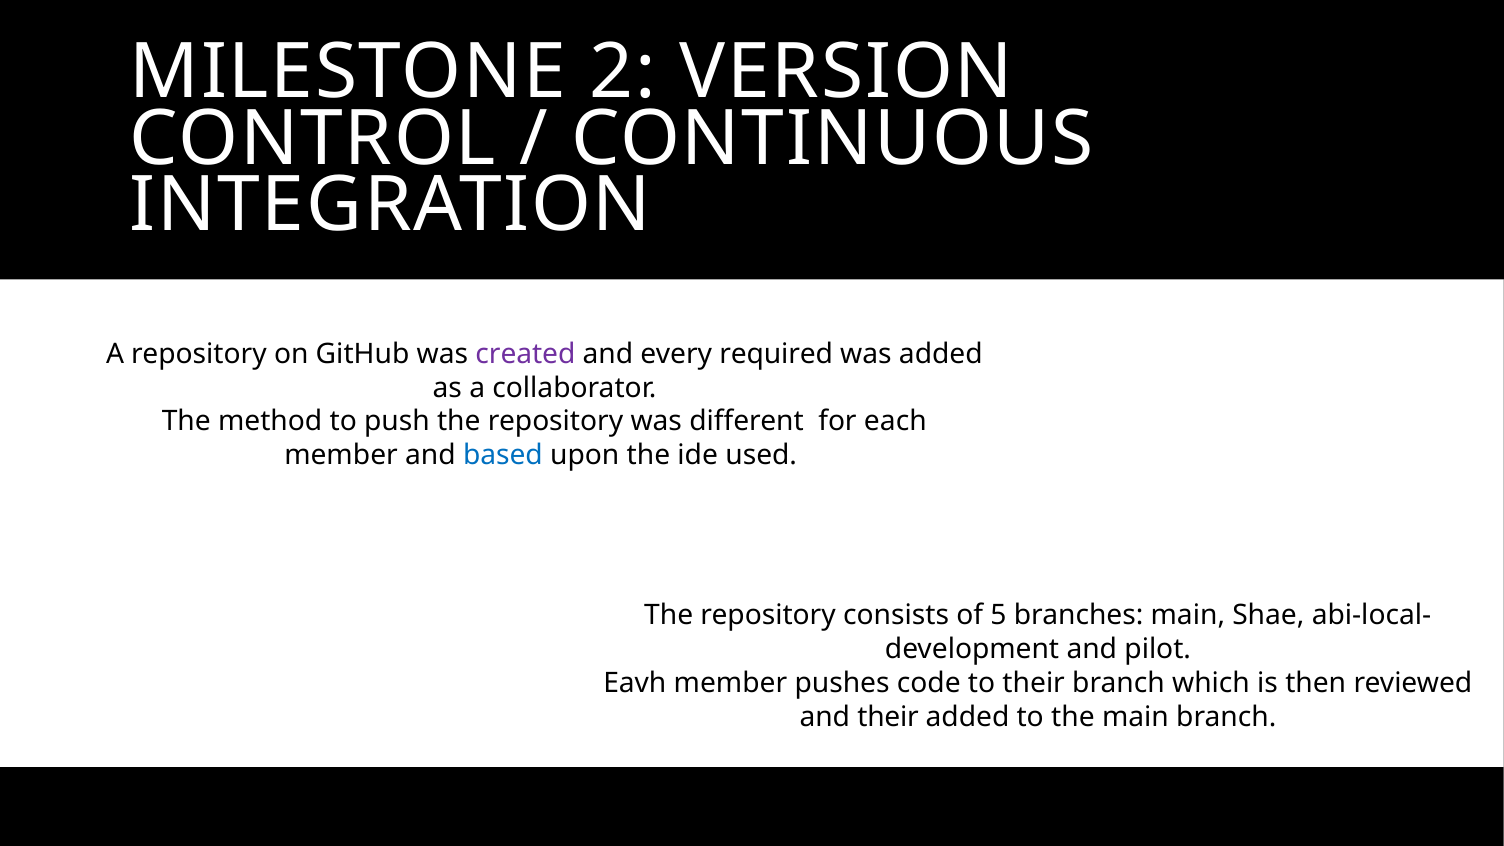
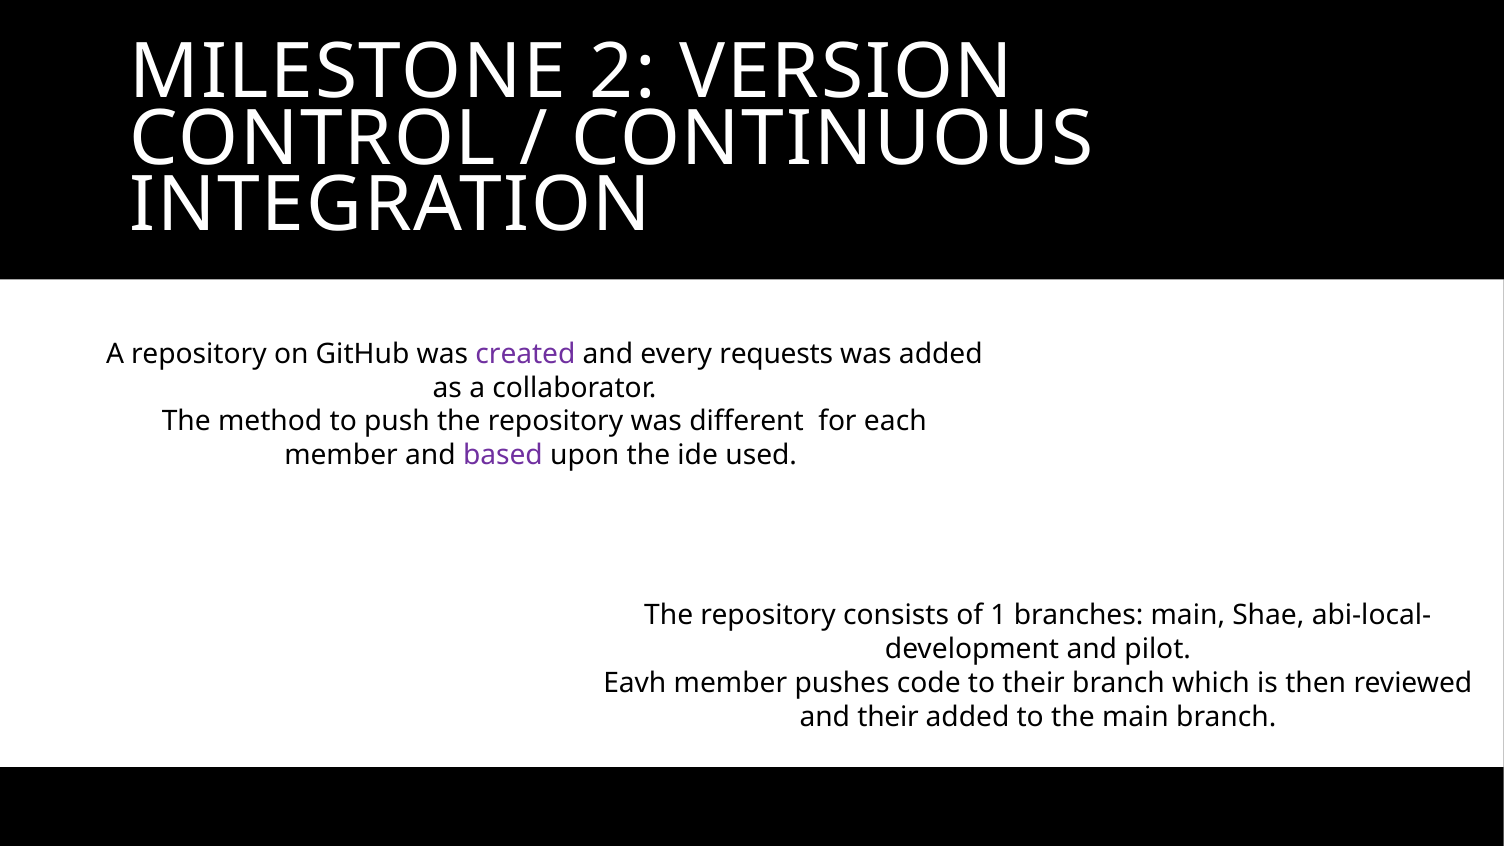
required: required -> requests (776, 354)
based colour: blue -> purple (503, 456)
5: 5 -> 1 (998, 615)
